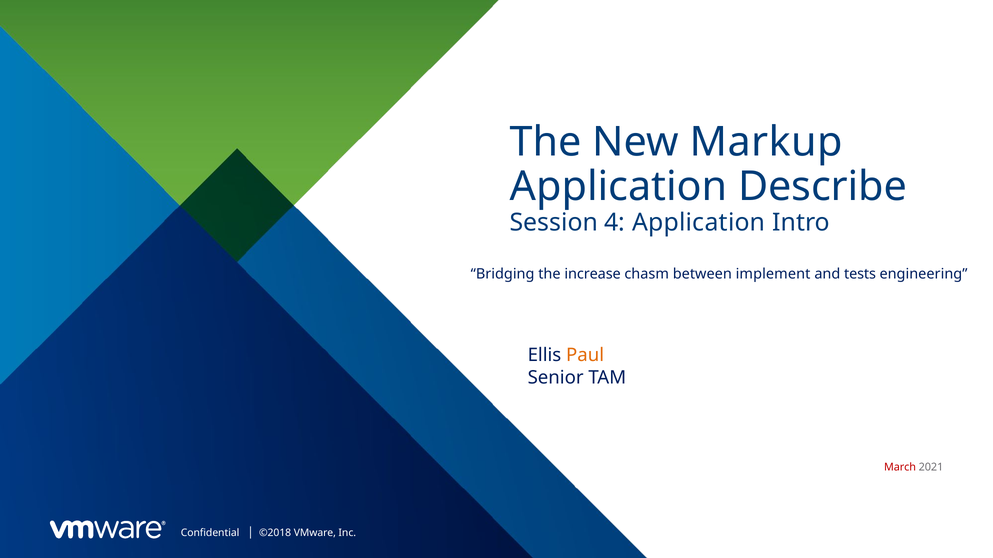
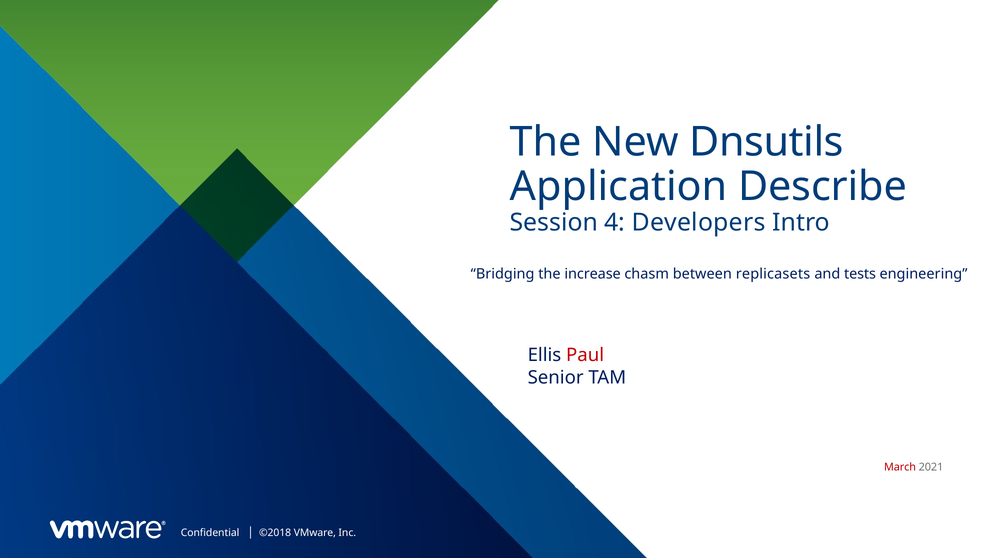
Markup: Markup -> Dnsutils (766, 142)
4 Application: Application -> Developers (699, 223)
implement: implement -> replicasets (773, 274)
Paul colour: orange -> red (585, 356)
